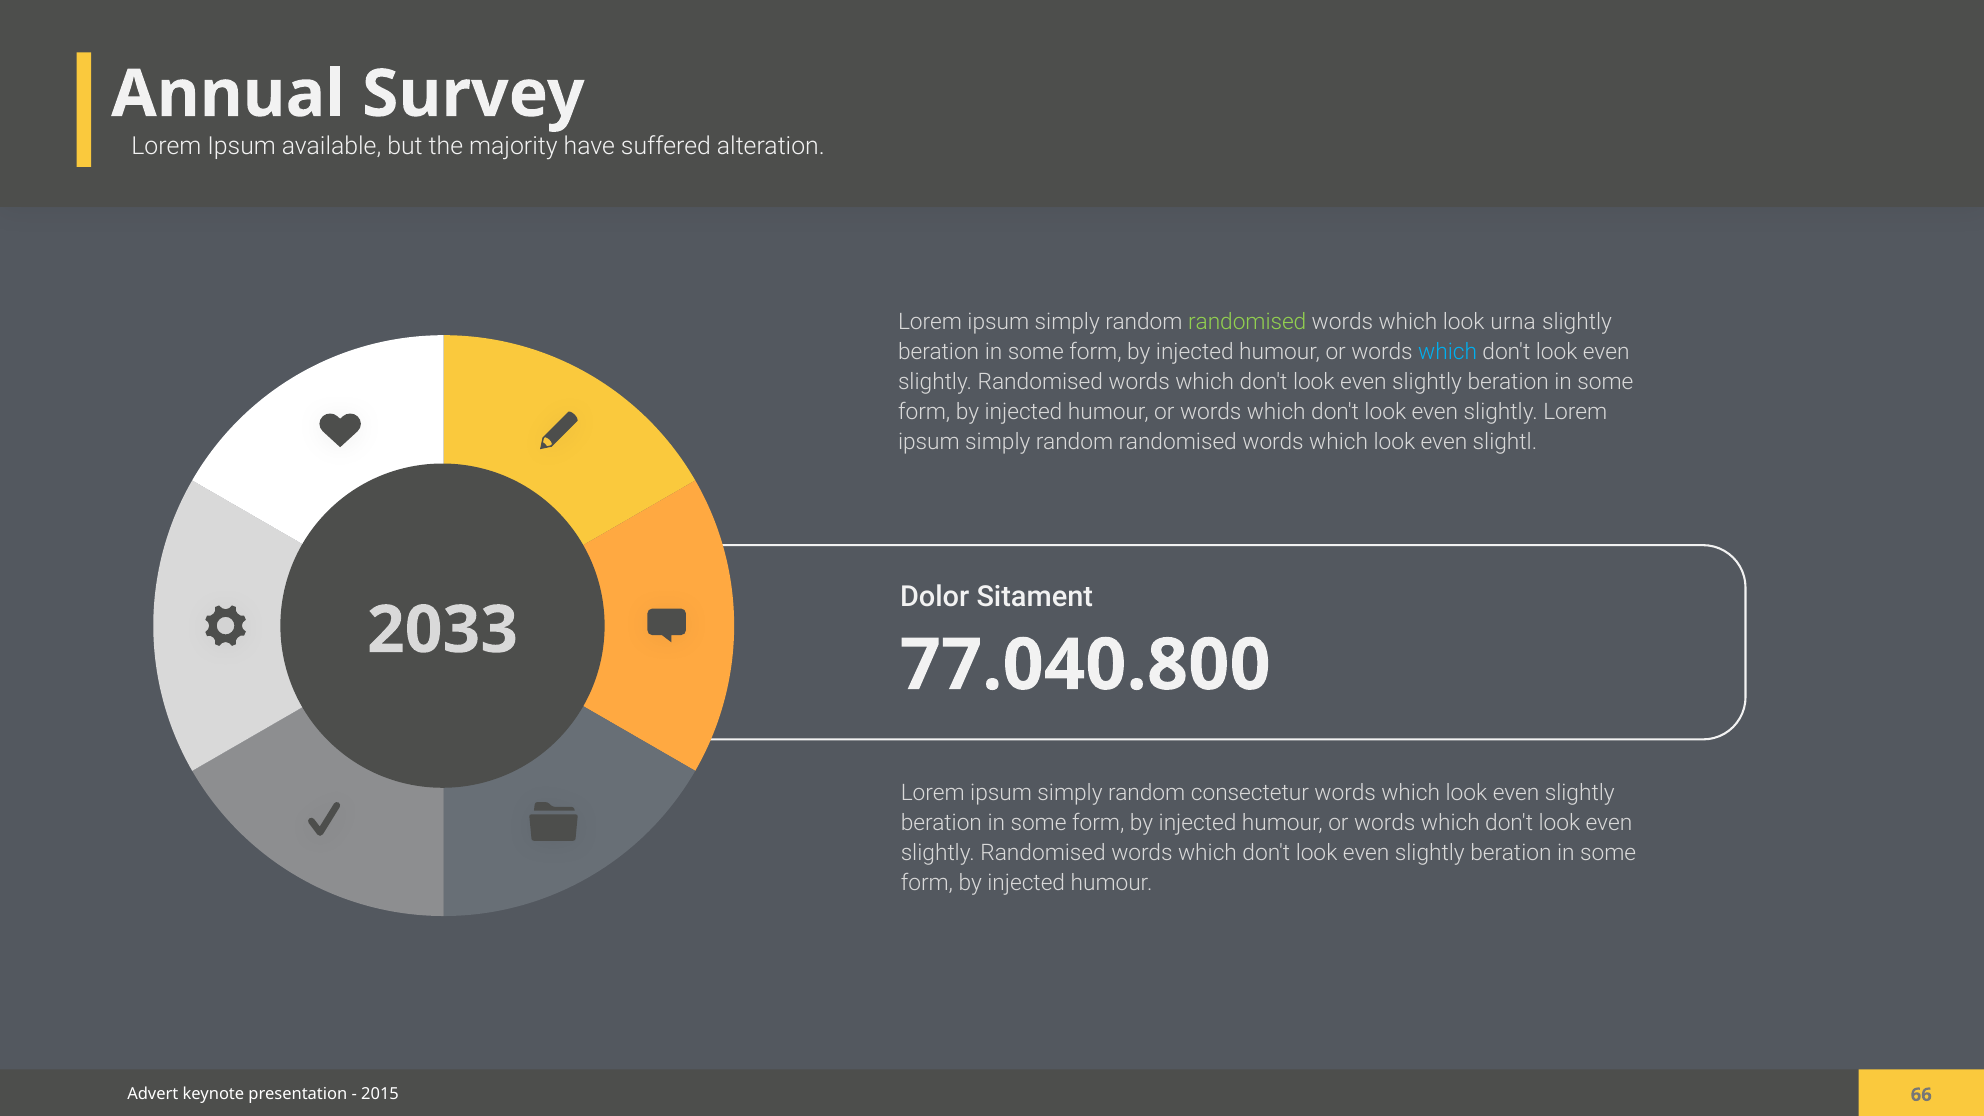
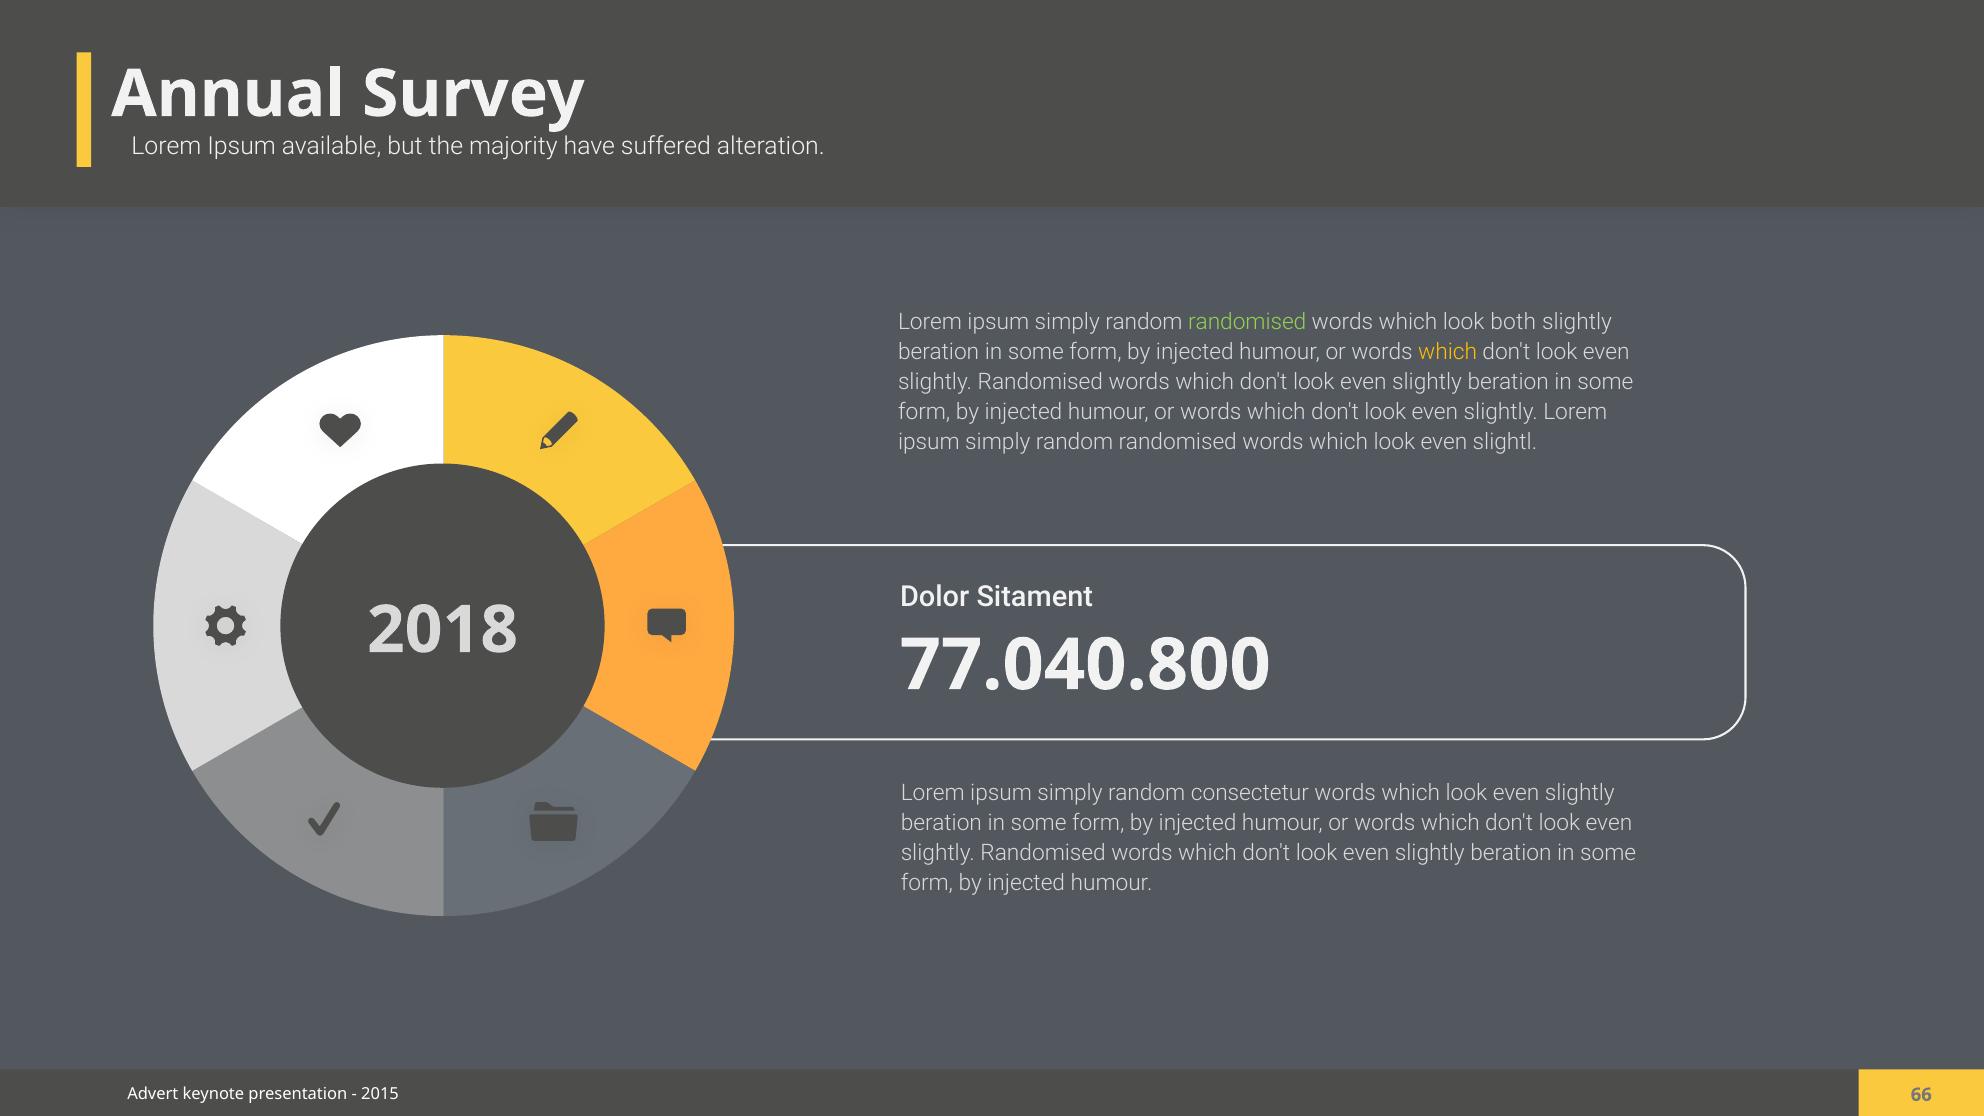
urna: urna -> both (1513, 322)
which colour: light blue -> yellow (1448, 352)
2033: 2033 -> 2018 (443, 630)
